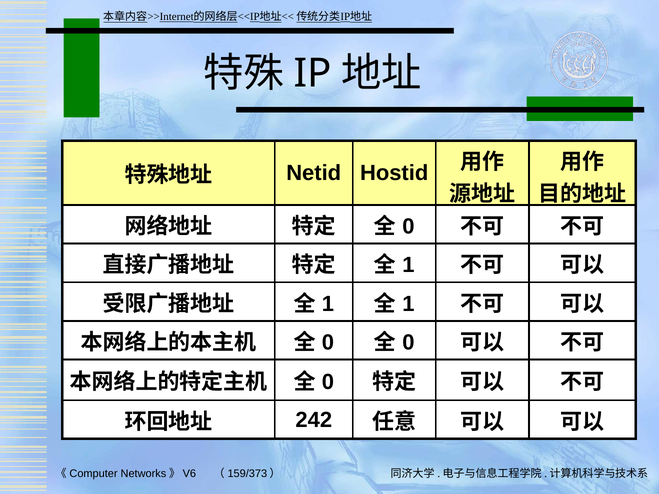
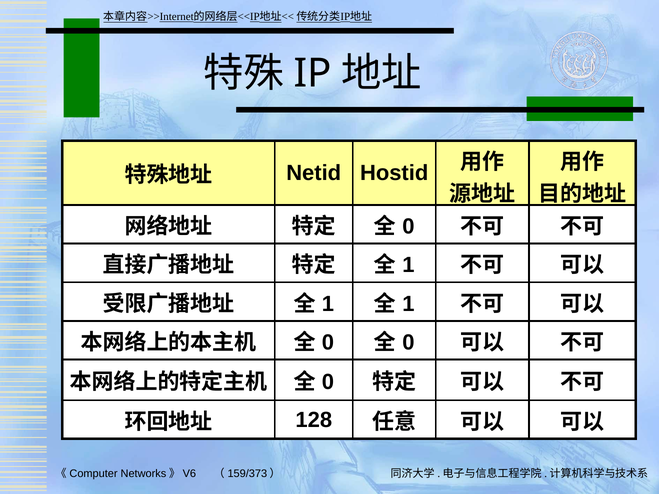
242: 242 -> 128 (314, 420)
